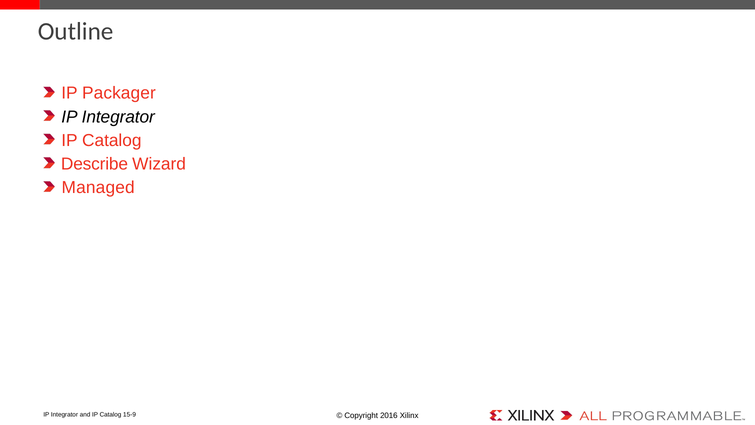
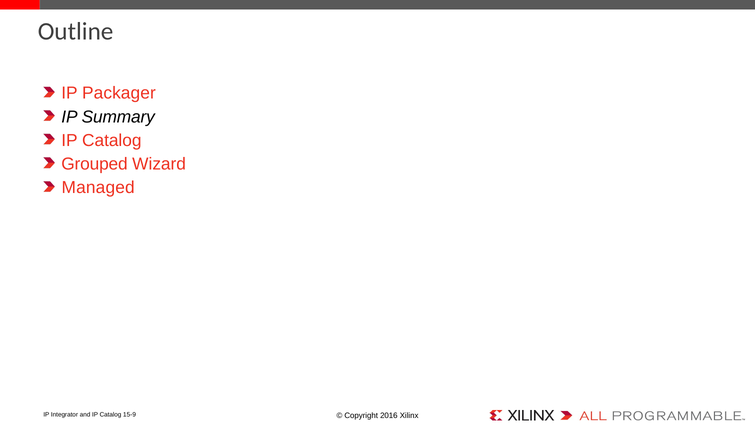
Integrator: Integrator -> Summary (118, 117)
Describe: Describe -> Grouped (94, 164)
